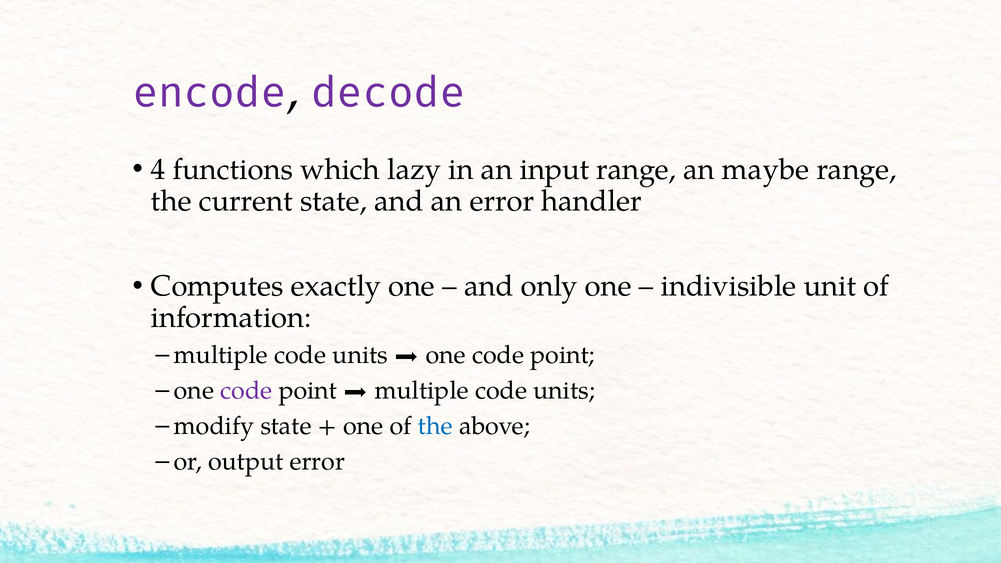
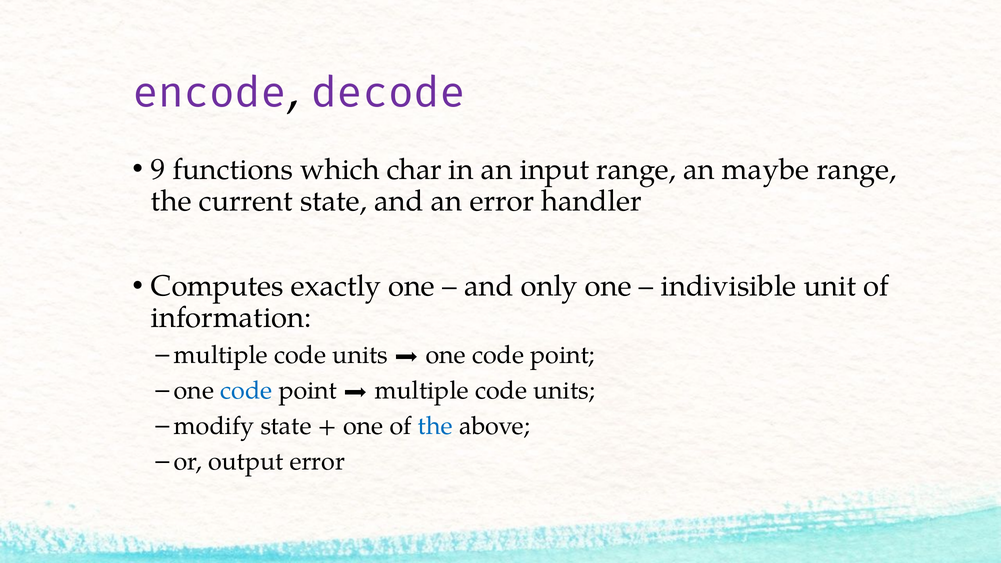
4: 4 -> 9 (158, 169)
lazy: lazy -> char (414, 169)
code colour: purple -> blue (246, 391)
